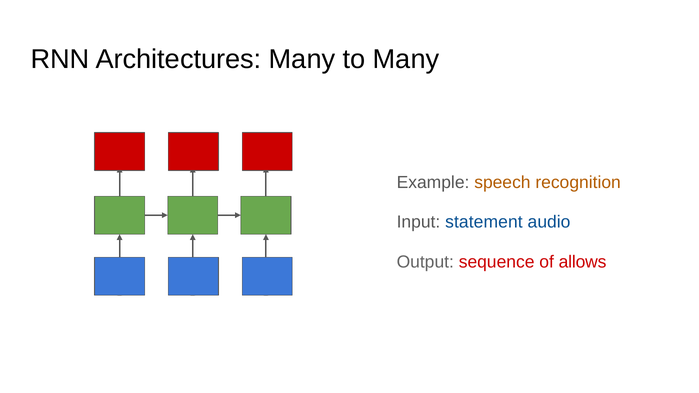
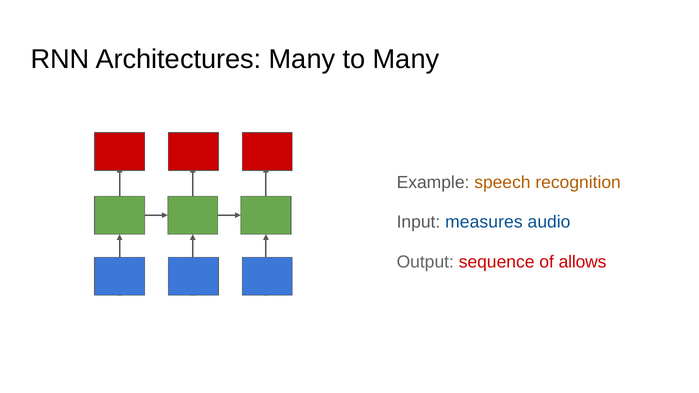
statement: statement -> measures (484, 222)
